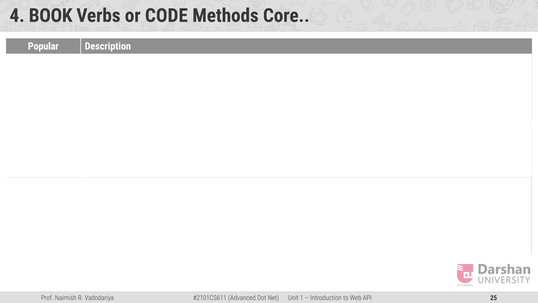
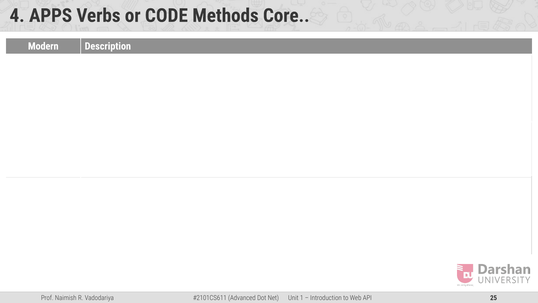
4 BOOK: BOOK -> APPS (51, 16)
Popular: Popular -> Modern (43, 46)
